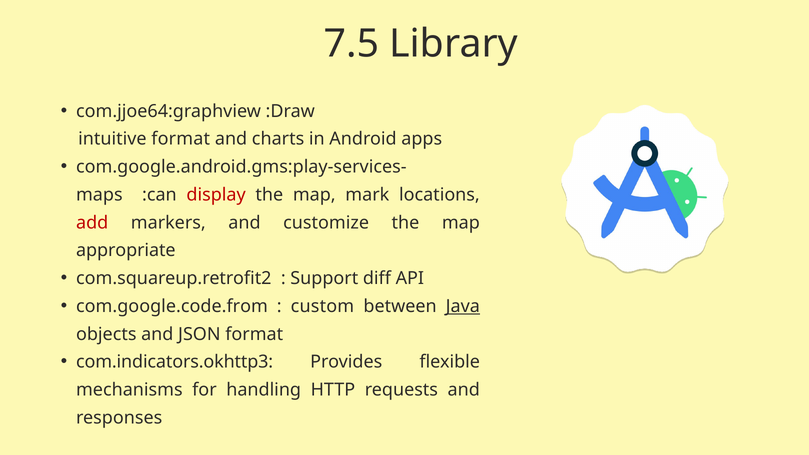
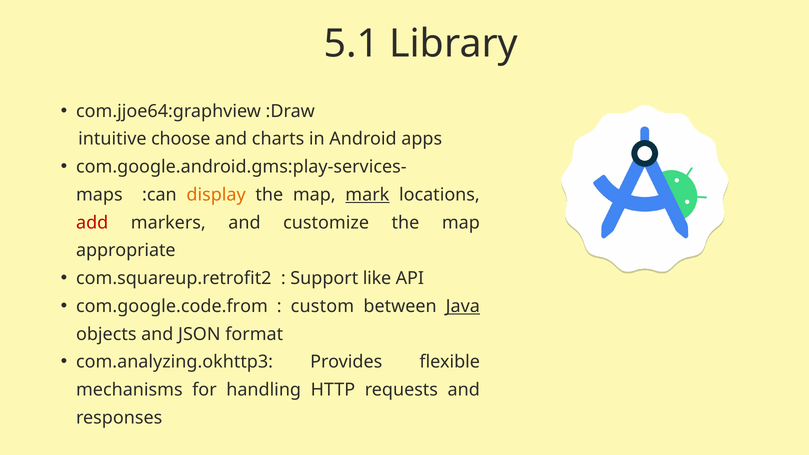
7.5: 7.5 -> 5.1 (351, 44)
intuitive format: format -> choose (181, 139)
display colour: red -> orange (216, 195)
mark underline: none -> present (367, 195)
diff: diff -> like (377, 278)
com.indicators.okhttp3: com.indicators.okhttp3 -> com.analyzing.okhttp3 (175, 362)
